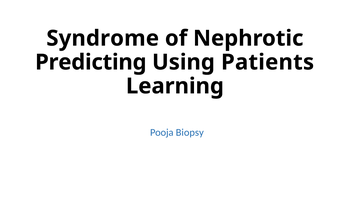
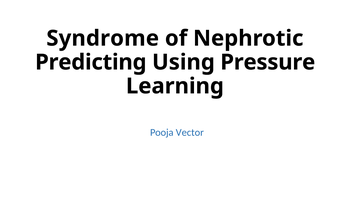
Patients: Patients -> Pressure (268, 62)
Biopsy: Biopsy -> Vector (190, 132)
